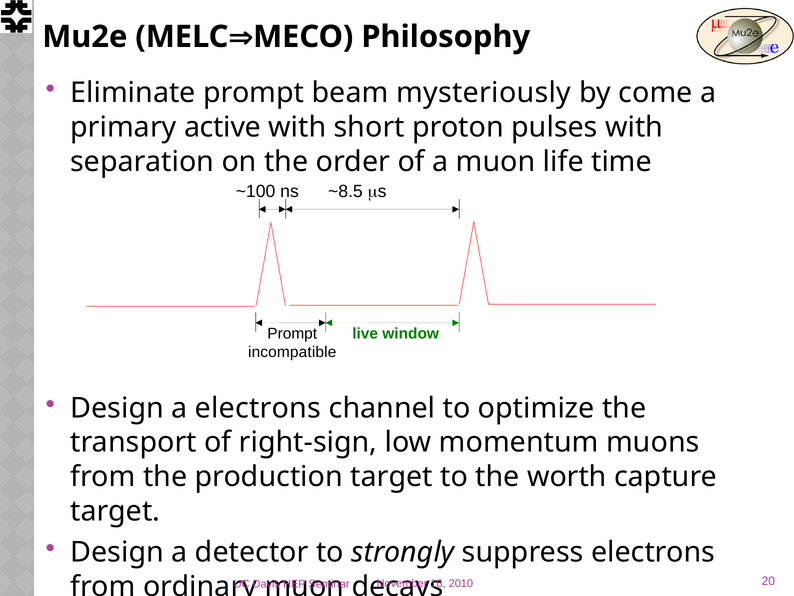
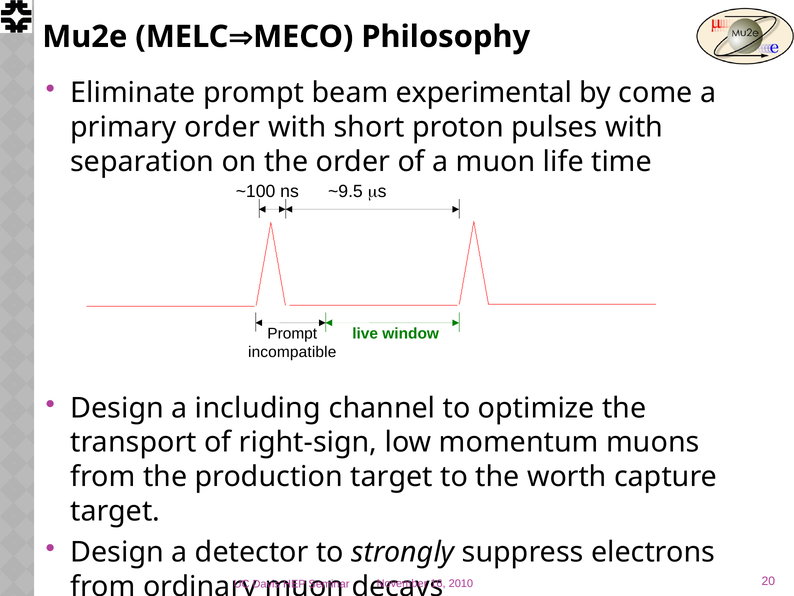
mysteriously: mysteriously -> experimental (484, 93)
primary active: active -> order (222, 127)
~8.5: ~8.5 -> ~9.5 (345, 191)
a electrons: electrons -> including (258, 408)
